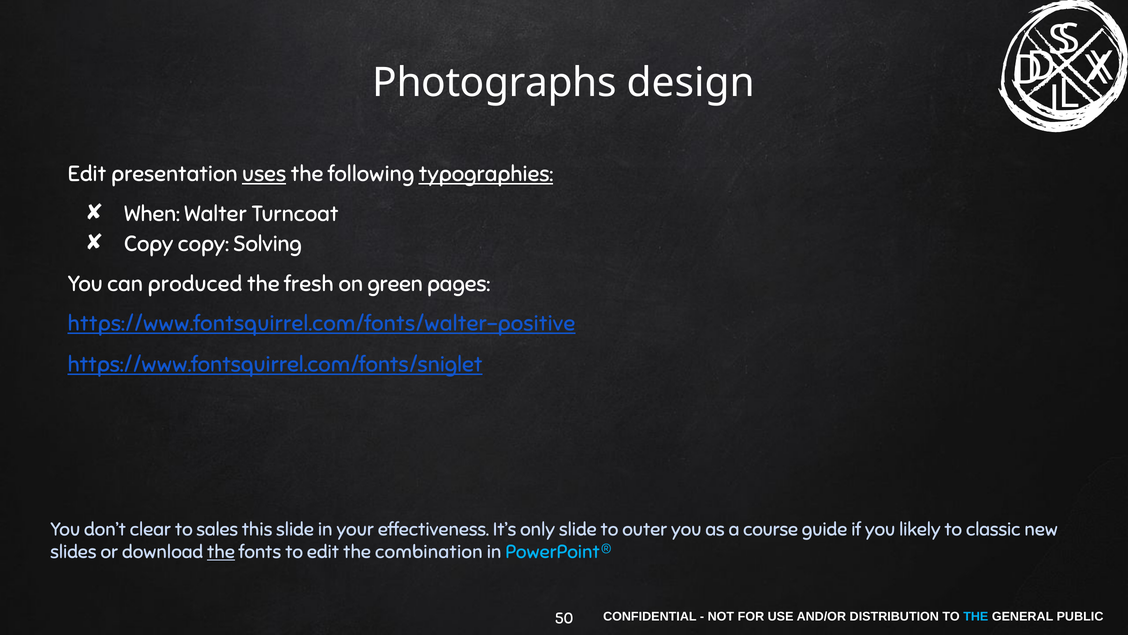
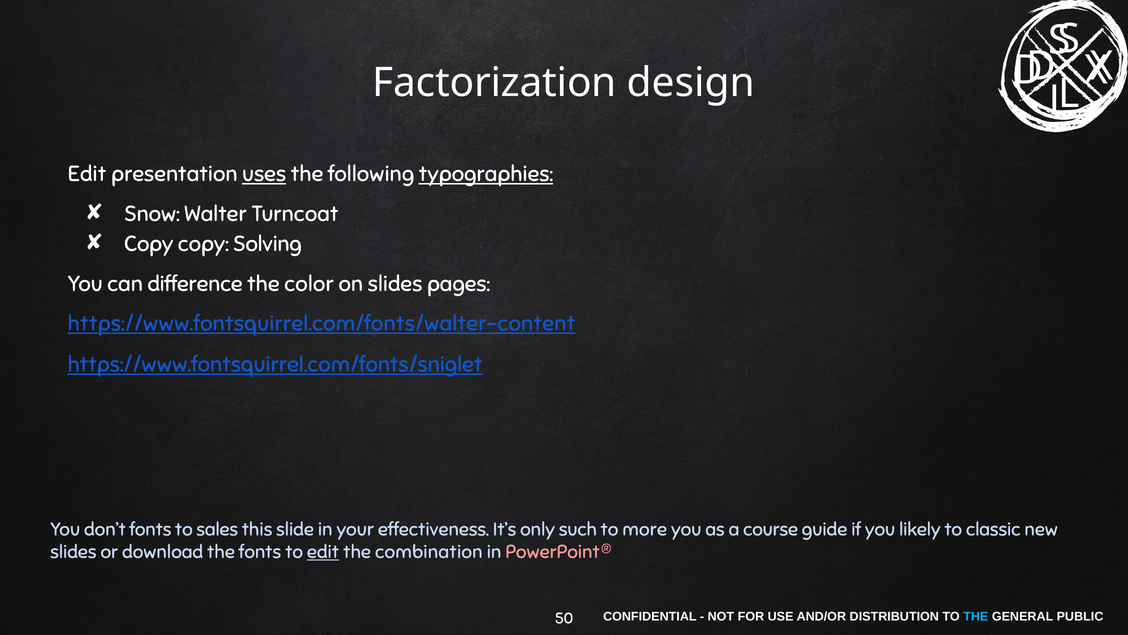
Photographs: Photographs -> Factorization (494, 83)
When: When -> Snow (152, 214)
produced: produced -> difference (195, 284)
fresh: fresh -> color (309, 284)
on green: green -> slides (395, 284)
https://www.fontsquirrel.com/fonts/walter-positive: https://www.fontsquirrel.com/fonts/walter-positive -> https://www.fontsquirrel.com/fonts/walter-content (322, 323)
don’t clear: clear -> fonts (151, 529)
only slide: slide -> such (578, 529)
outer: outer -> more (645, 529)
the underline: present -> none (221, 552)
edit underline: none -> present (323, 552)
PowerPoint® colour: light blue -> pink (559, 552)
